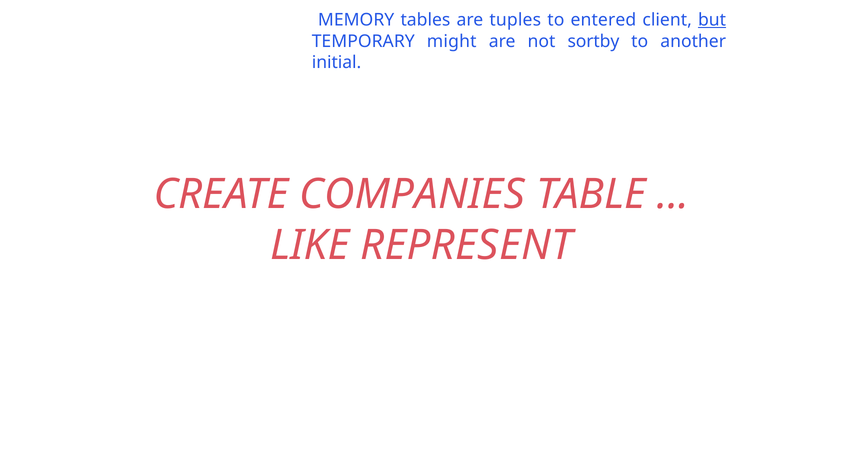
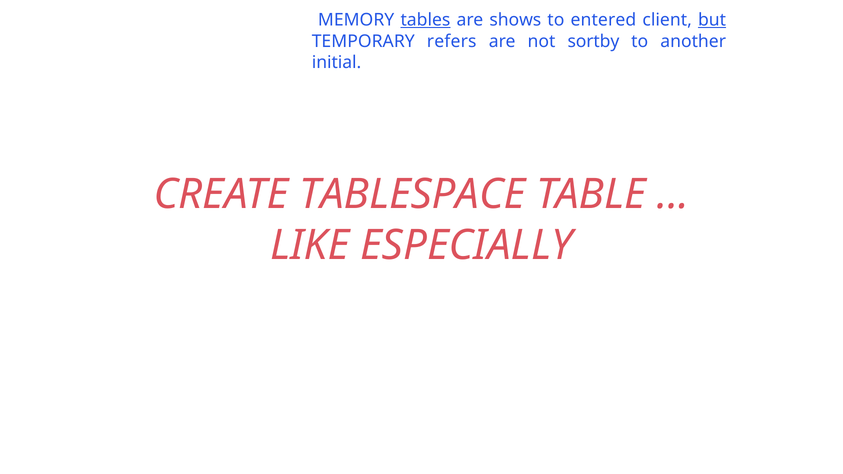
tables underline: none -> present (425, 20)
tuples: tuples -> shows (515, 20)
might: might -> refers (452, 41)
COMPANIES: COMPANIES -> TABLESPACE (412, 195)
REPRESENT: REPRESENT -> ESPECIALLY (466, 245)
